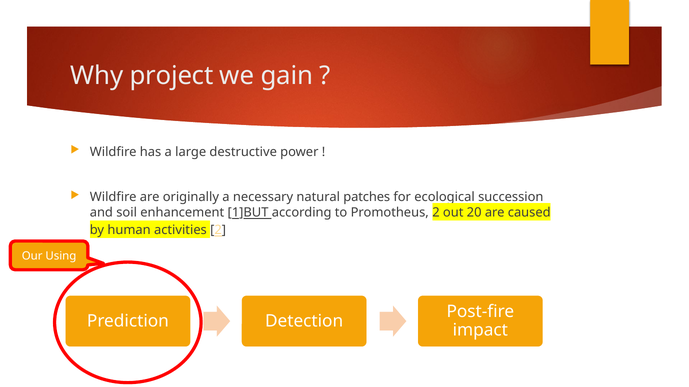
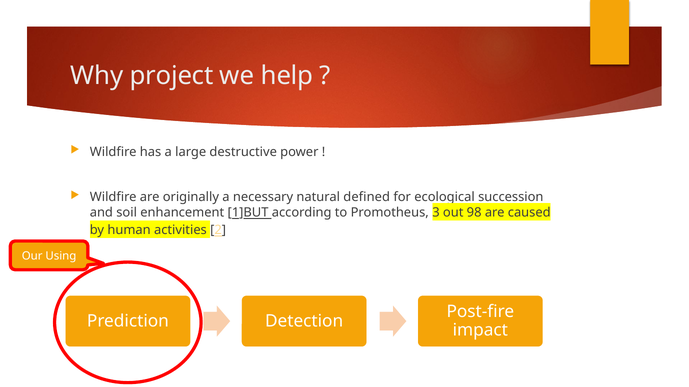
gain: gain -> help (287, 76)
patches: patches -> defined (367, 197)
Promotheus 2: 2 -> 3 (436, 213)
20: 20 -> 98 (474, 213)
